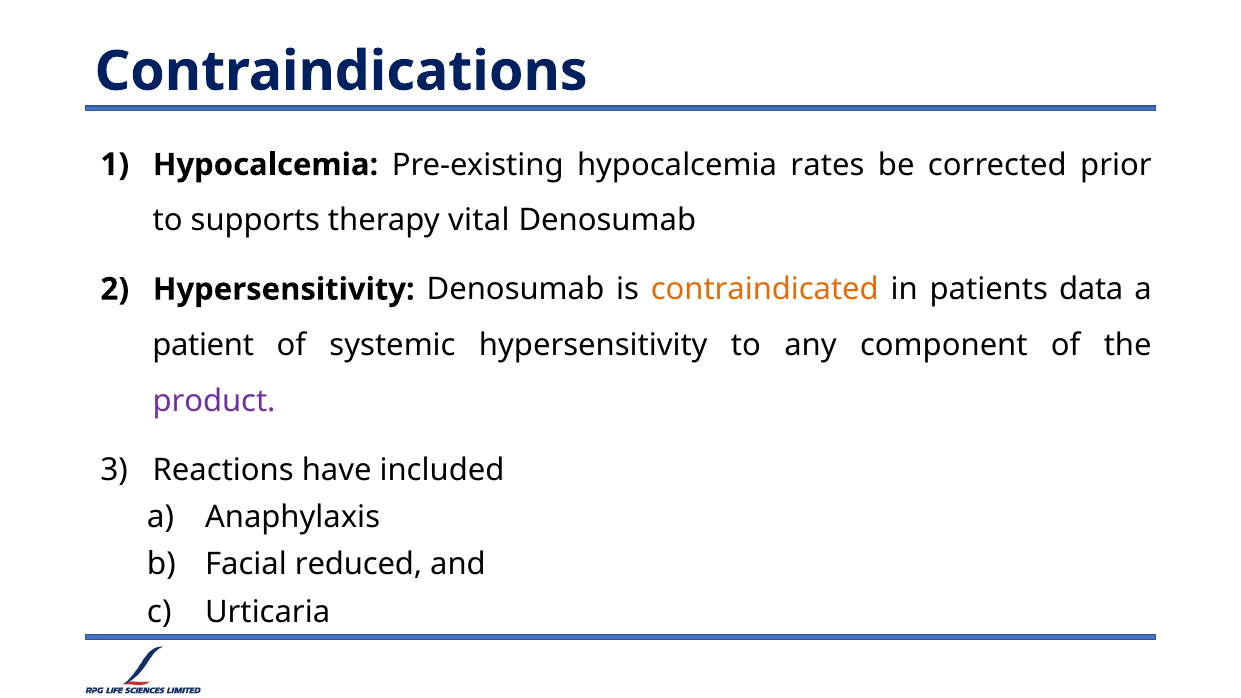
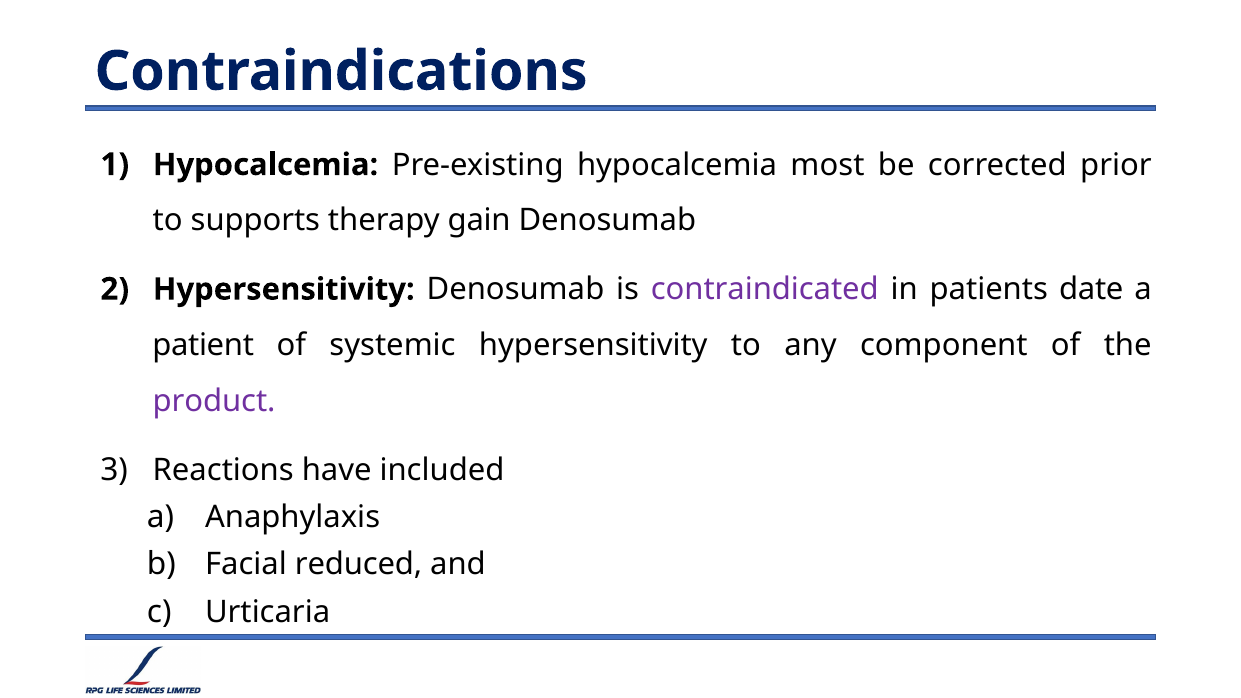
rates: rates -> most (827, 165)
vital: vital -> gain (479, 221)
contraindicated colour: orange -> purple (765, 289)
data: data -> date (1091, 289)
